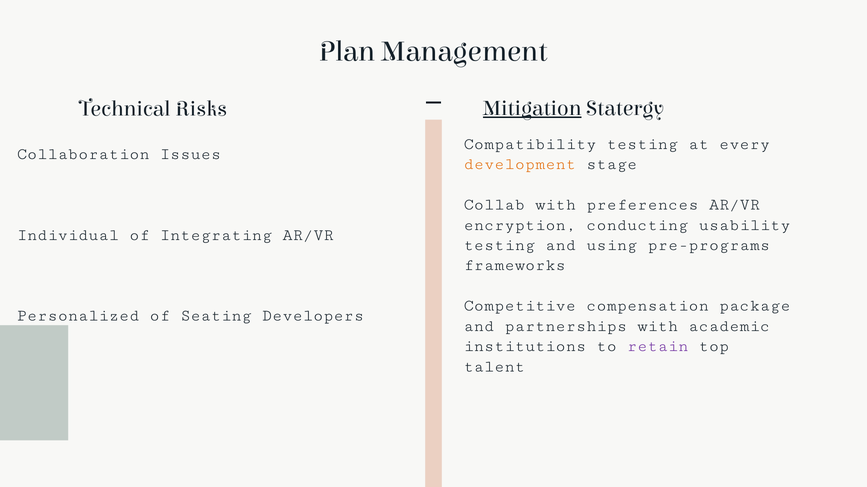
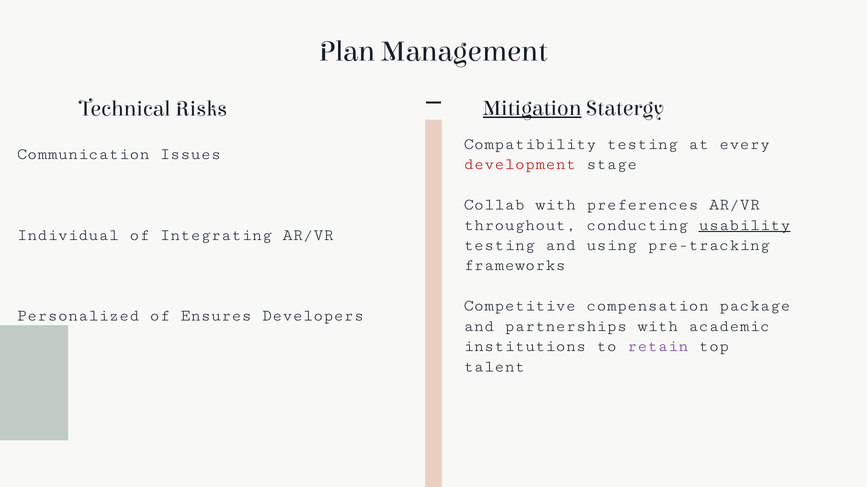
Collaboration: Collaboration -> Communication (83, 154)
development colour: orange -> red (520, 164)
encryption: encryption -> throughout (520, 225)
usability underline: none -> present (745, 225)
pre-programs: pre-programs -> pre-tracking (709, 245)
Seating: Seating -> Ensures (216, 316)
